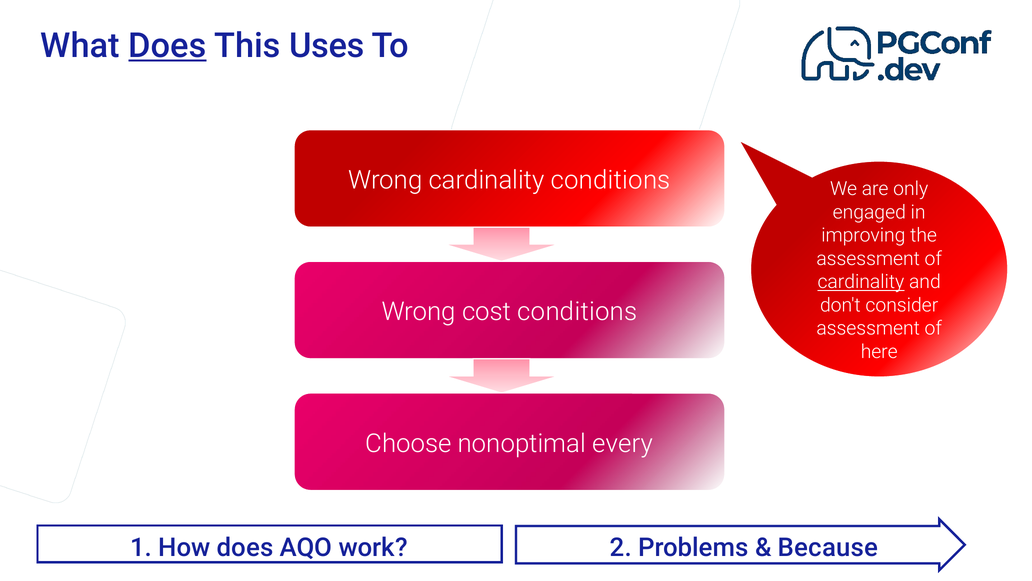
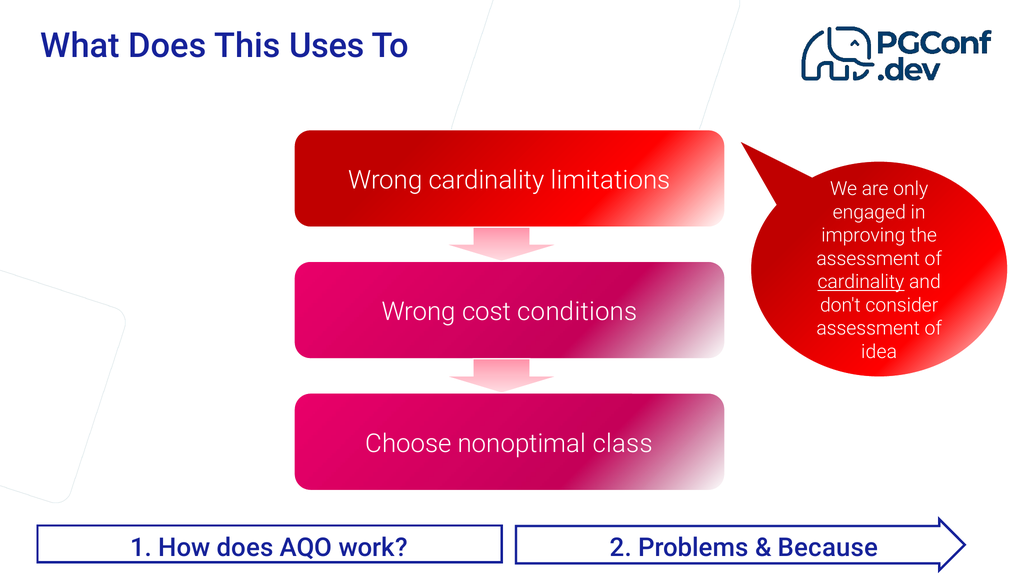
Does underline: present -> none (167, 46)
cardinality conditions: conditions -> limitations (611, 180)
here: here -> idea (879, 351)
every: every -> class (623, 443)
